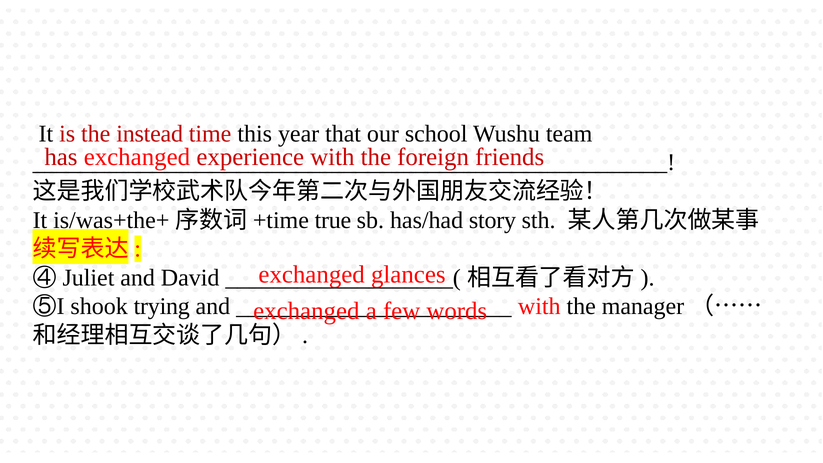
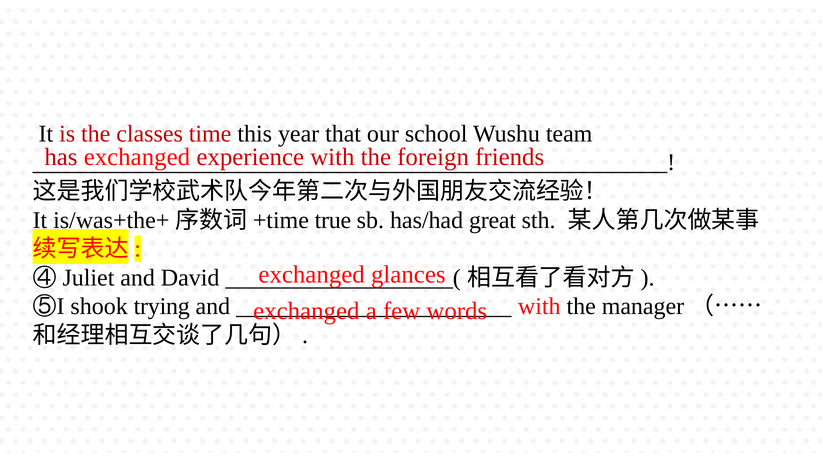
instead: instead -> classes (150, 134)
story: story -> great (493, 220)
